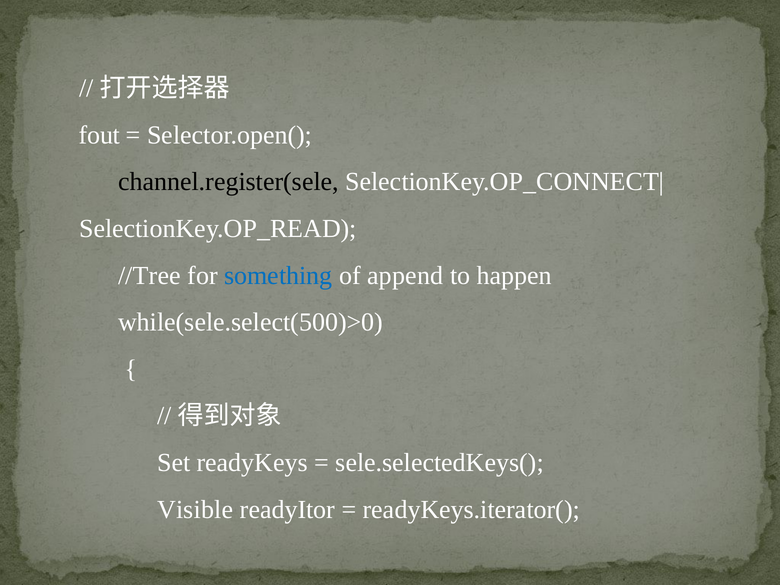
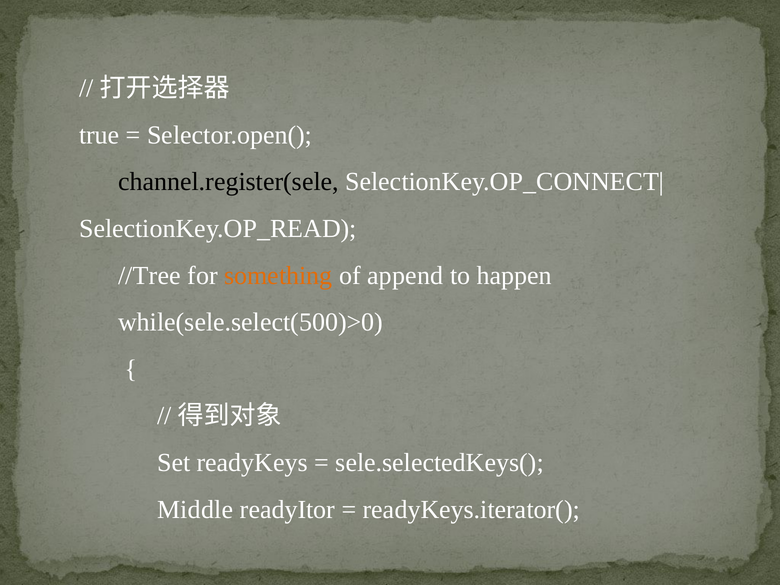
fout: fout -> true (99, 135)
something colour: blue -> orange (278, 276)
Visible: Visible -> Middle (195, 510)
